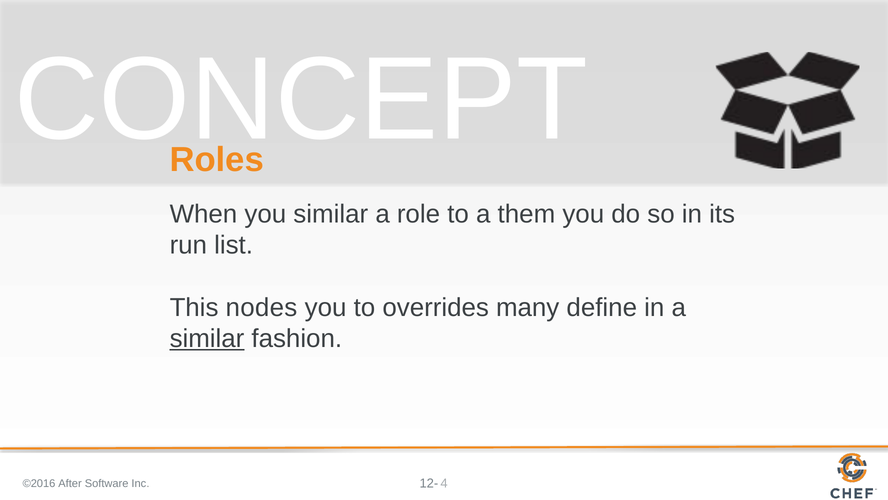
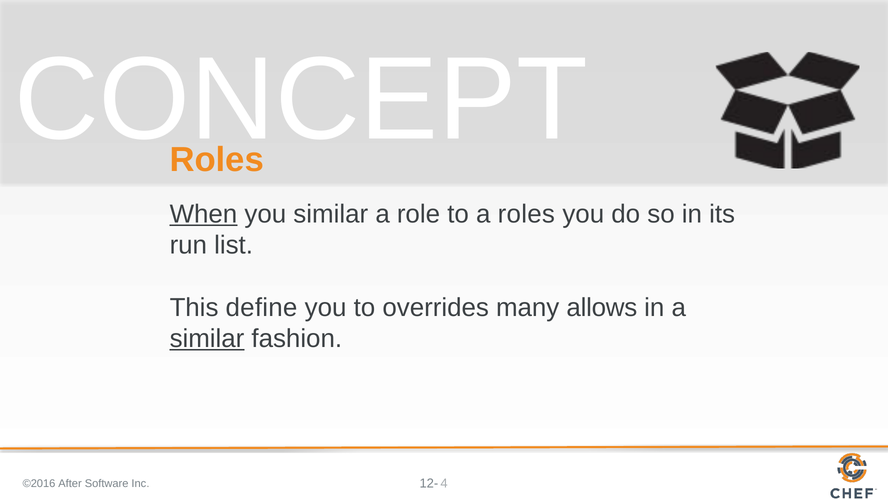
When underline: none -> present (203, 214)
a them: them -> roles (526, 214)
nodes: nodes -> define (261, 307)
define: define -> allows (602, 307)
